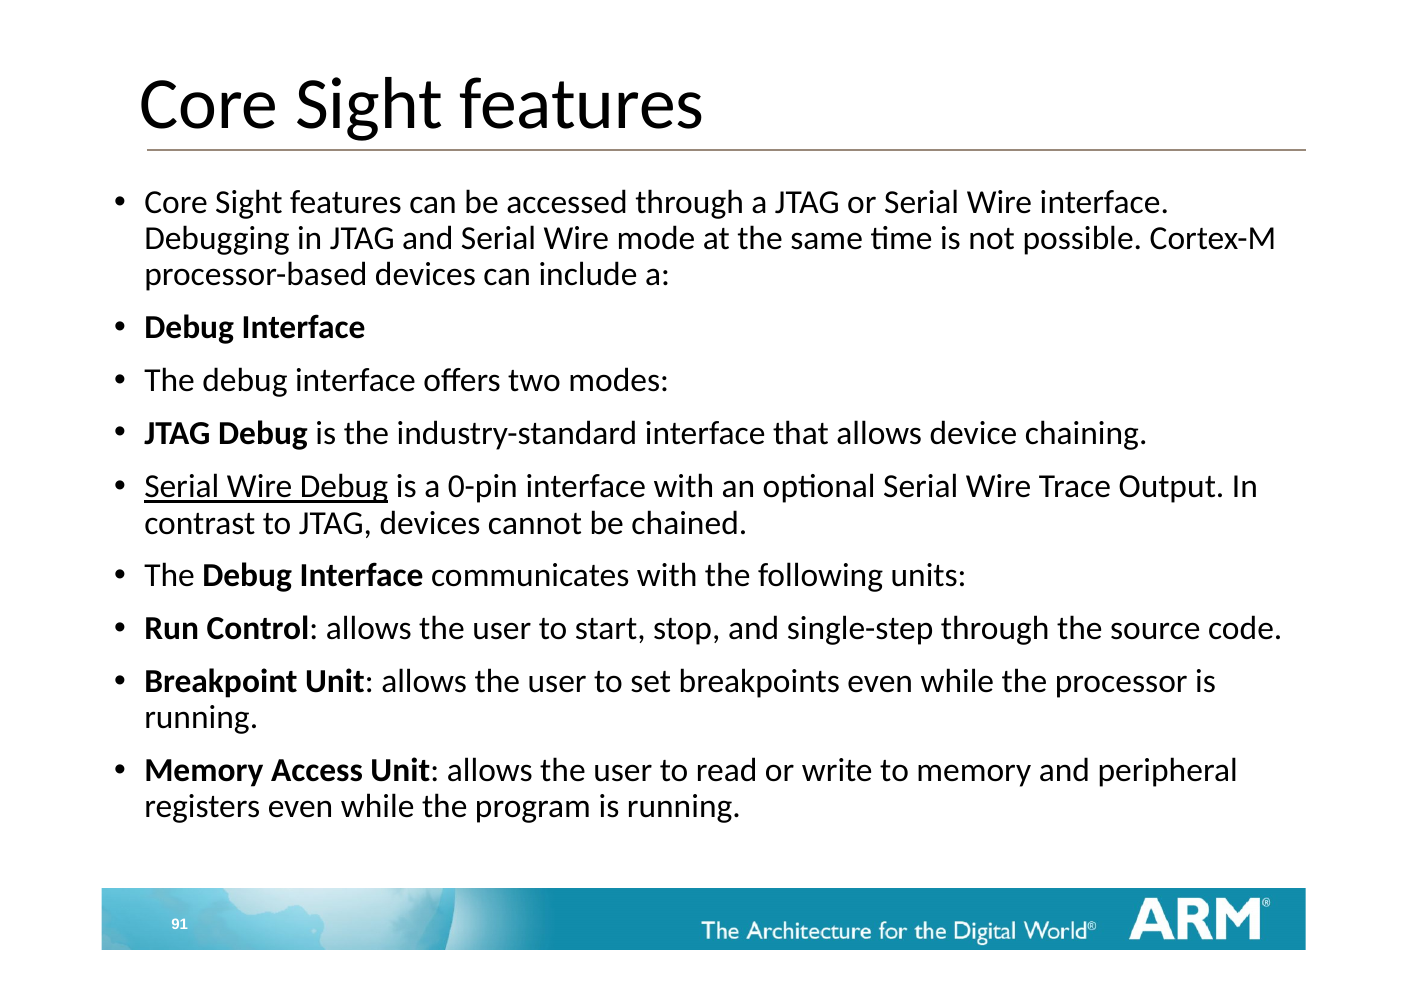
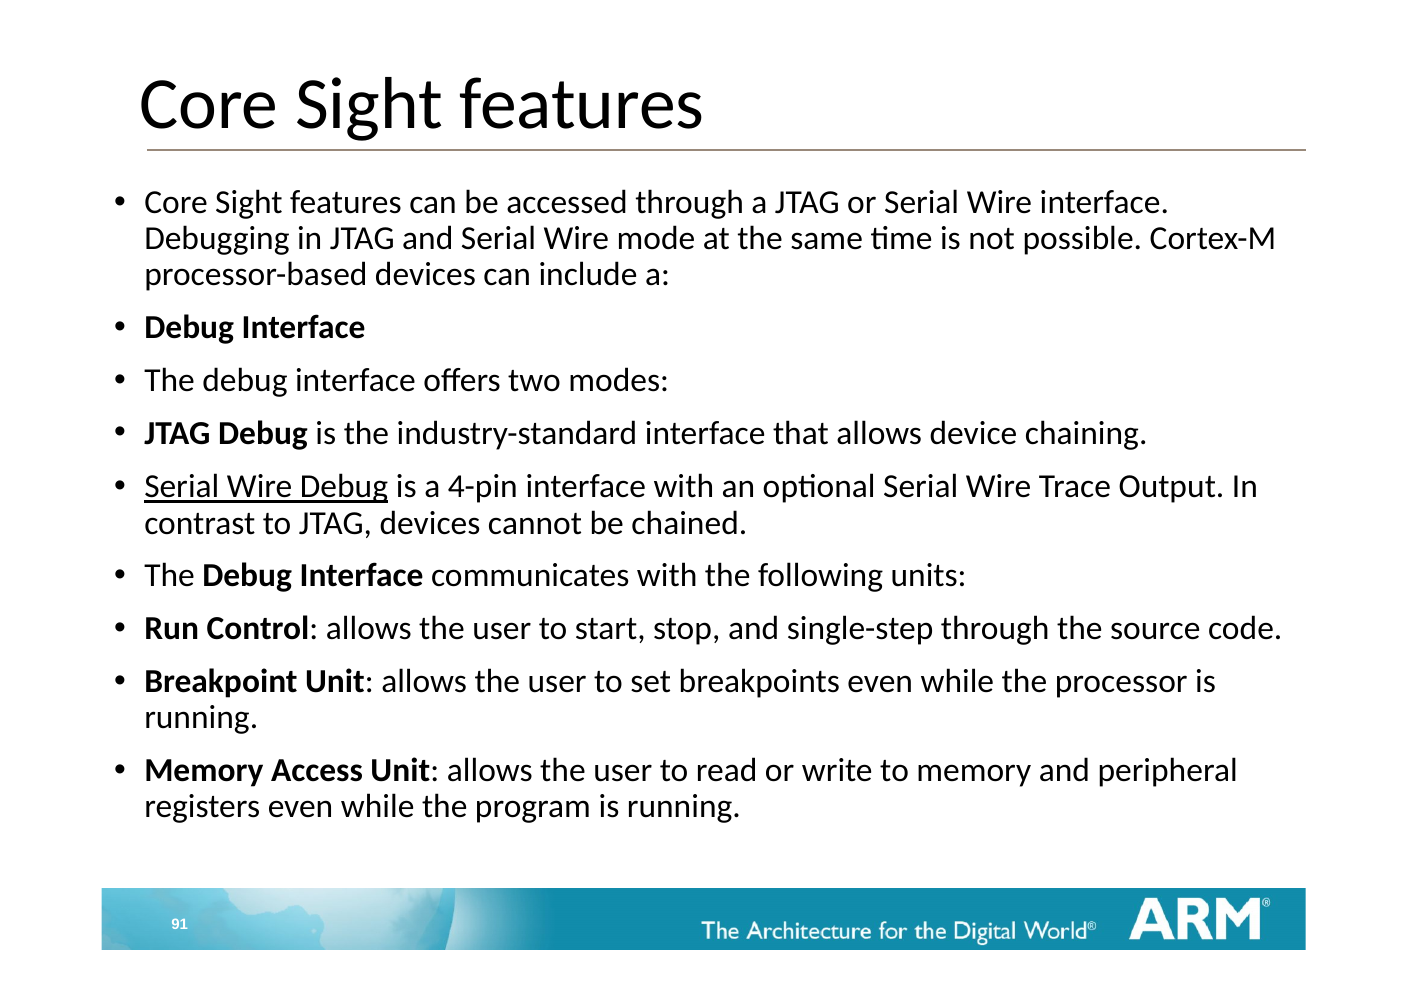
0-pin: 0-pin -> 4-pin (483, 487)
